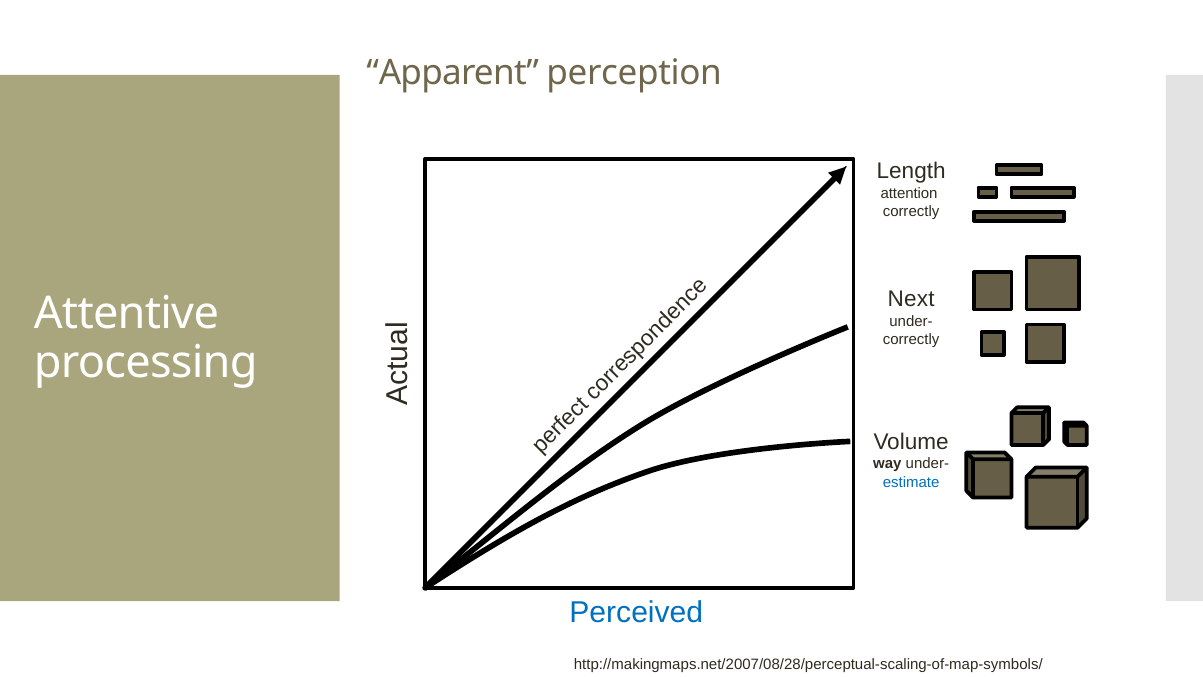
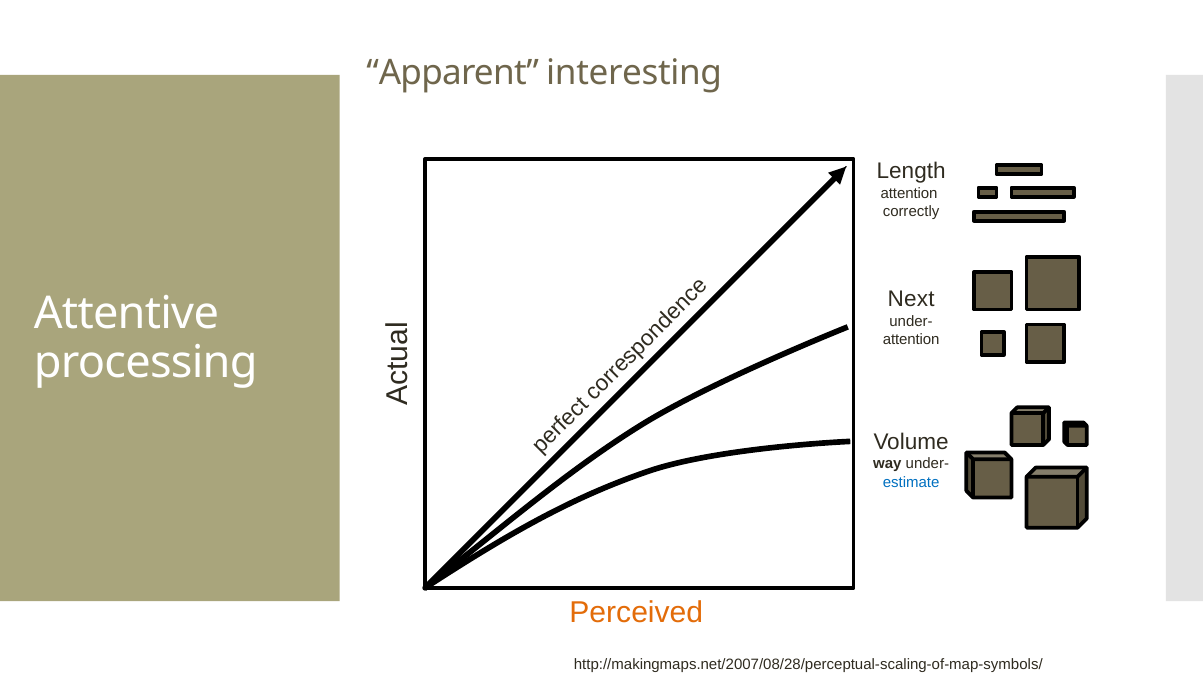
perception: perception -> interesting (634, 72)
correctly: correctly -> attention (911, 339)
Perceived colour: blue -> orange (636, 612)
